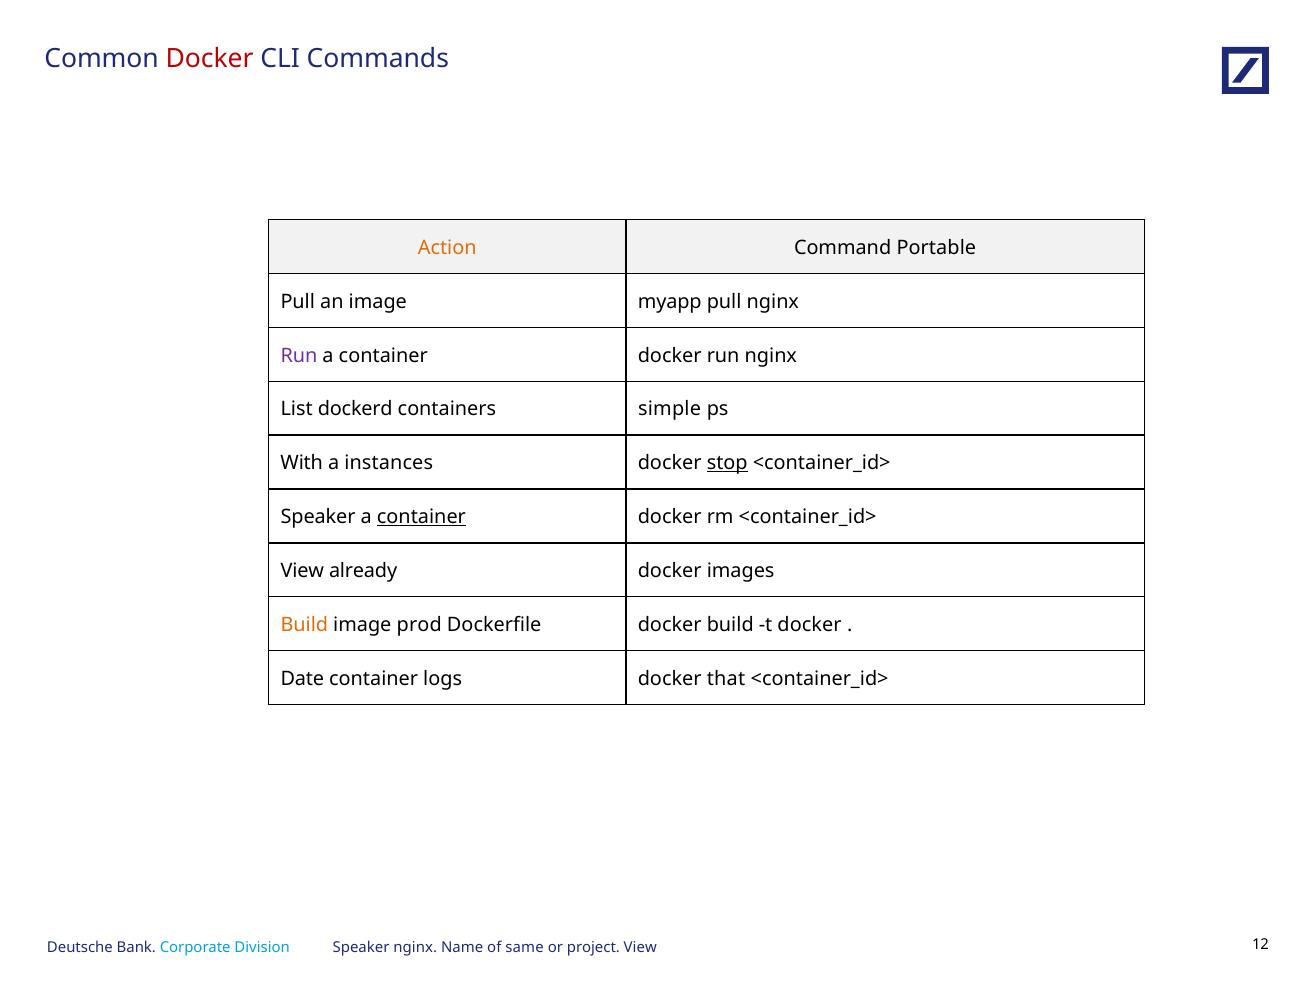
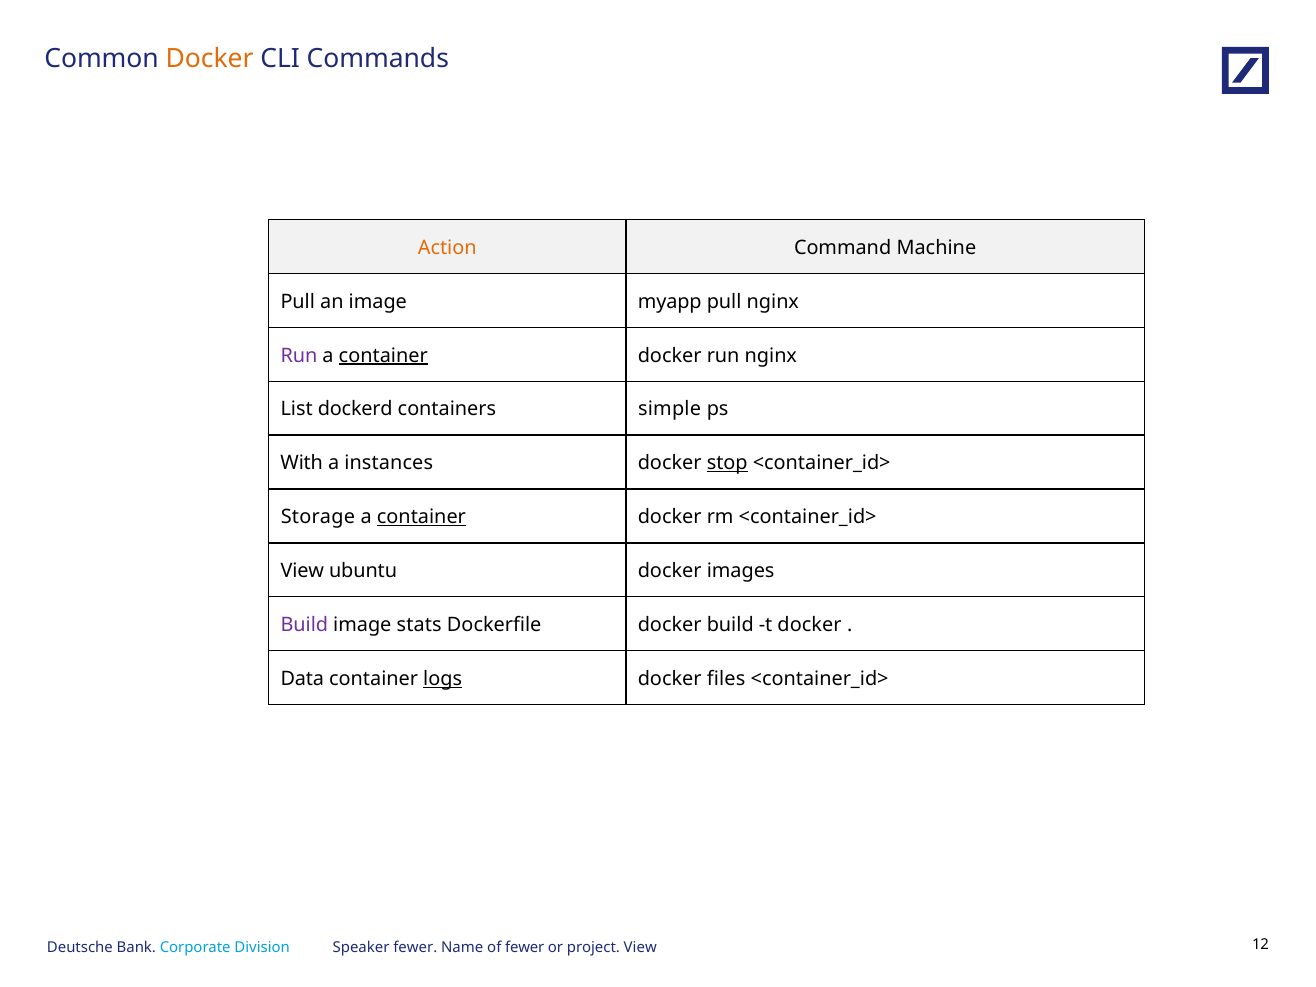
Docker colour: red -> orange (210, 59)
Portable: Portable -> Machine (936, 248)
container underline: none -> present (383, 356)
Speaker: Speaker -> Storage (318, 517)
already: already -> ubuntu (363, 571)
Build colour: orange -> purple (304, 625)
prod: prod -> stats (419, 625)
Date: Date -> Data (302, 679)
logs underline: none -> present (443, 679)
that: that -> files (726, 679)
Speaker nginx: nginx -> fewer (415, 947)
of same: same -> fewer (525, 947)
